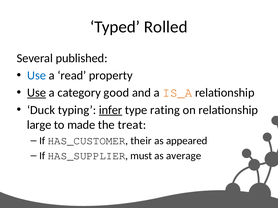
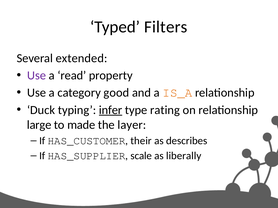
Rolled: Rolled -> Filters (166, 27)
published: published -> extended (81, 58)
Use colour: blue -> purple (37, 76)
Use underline: present -> none (37, 93)
treat: treat -> layer (132, 125)
appeared: appeared -> describes (187, 141)
must: must -> scale (141, 156)
average: average -> liberally (184, 156)
